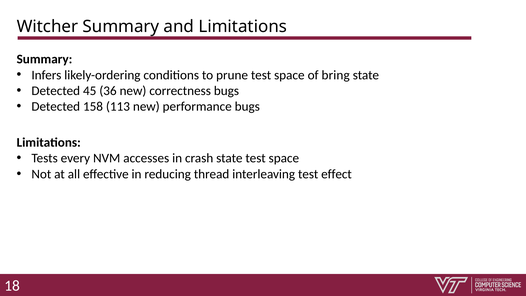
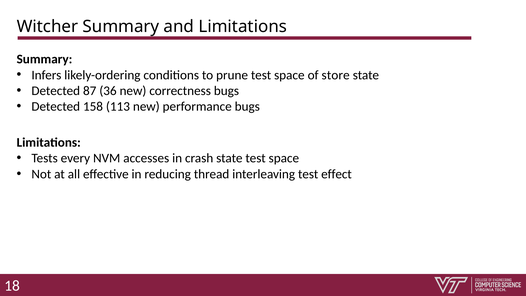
bring: bring -> store (336, 75)
45: 45 -> 87 (90, 91)
